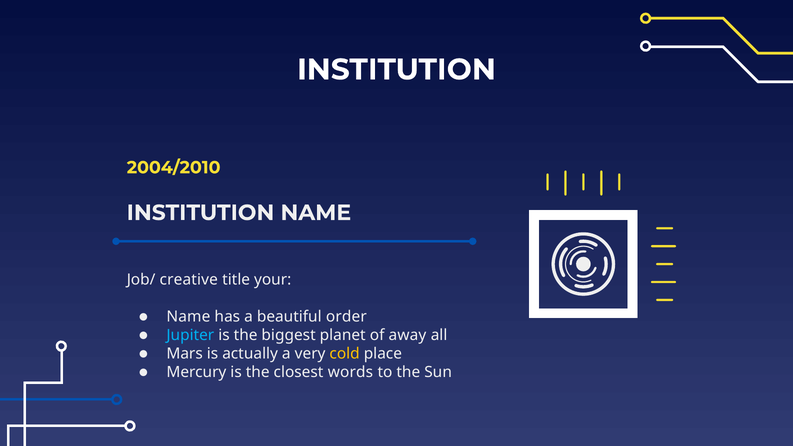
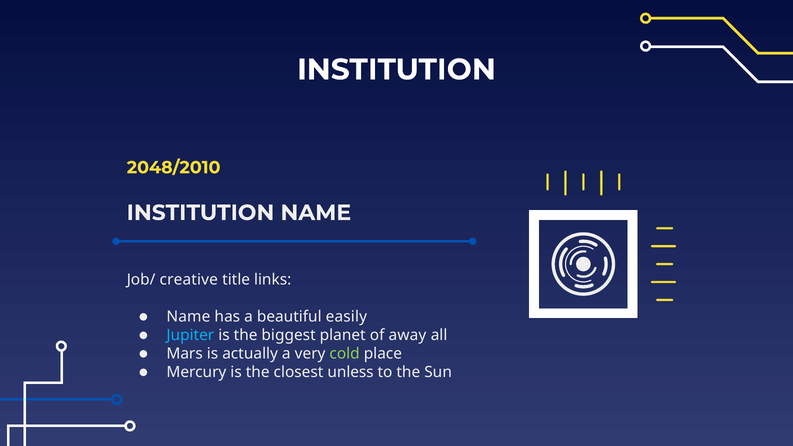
2004/2010: 2004/2010 -> 2048/2010 (174, 168)
your: your -> links (273, 280)
order: order -> easily (346, 317)
cold colour: yellow -> light green (345, 354)
words: words -> unless (351, 372)
